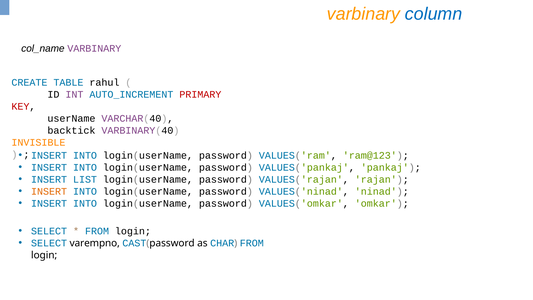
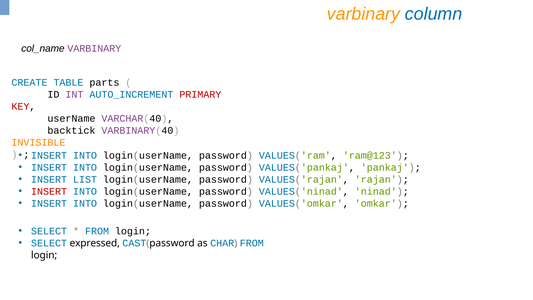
rahul: rahul -> parts (104, 82)
INSERT colour: orange -> red (49, 191)
varempno: varempno -> expressed (95, 243)
